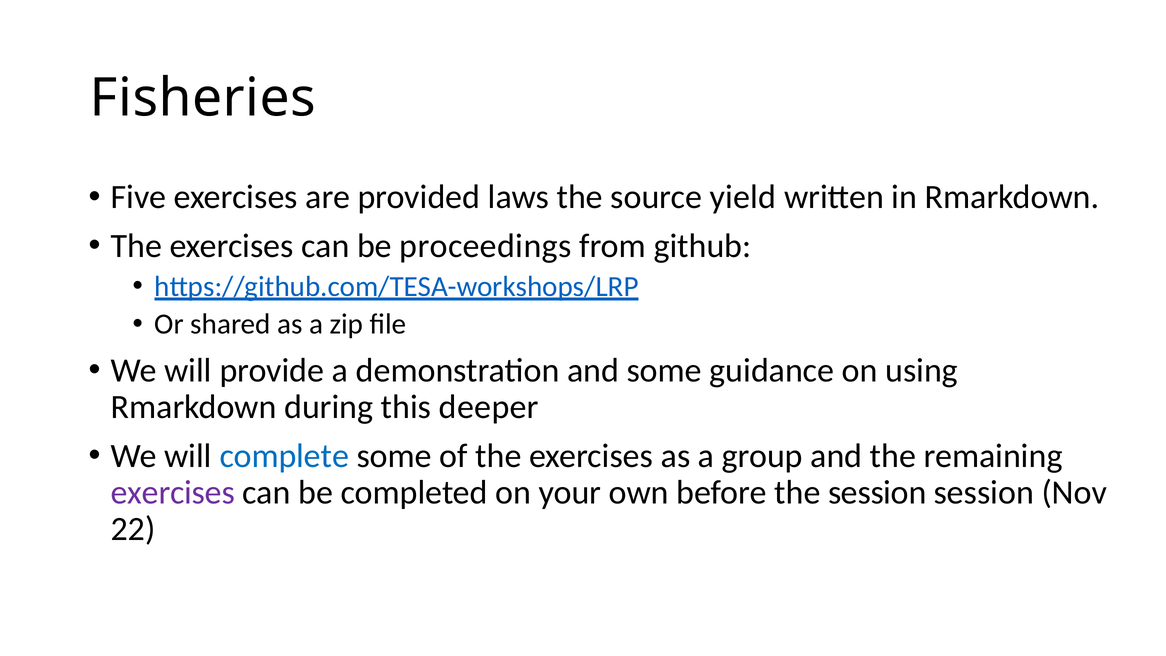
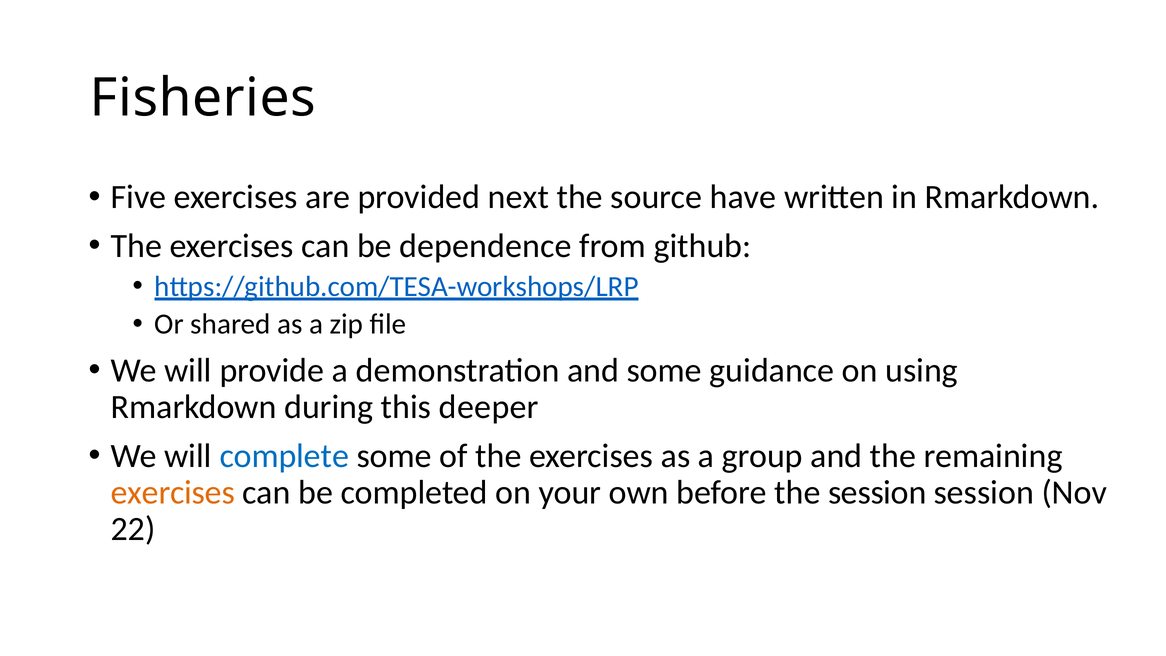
laws: laws -> next (518, 197)
yield: yield -> have (743, 197)
proceedings: proceedings -> dependence (486, 246)
exercises colour: purple -> orange (173, 492)
